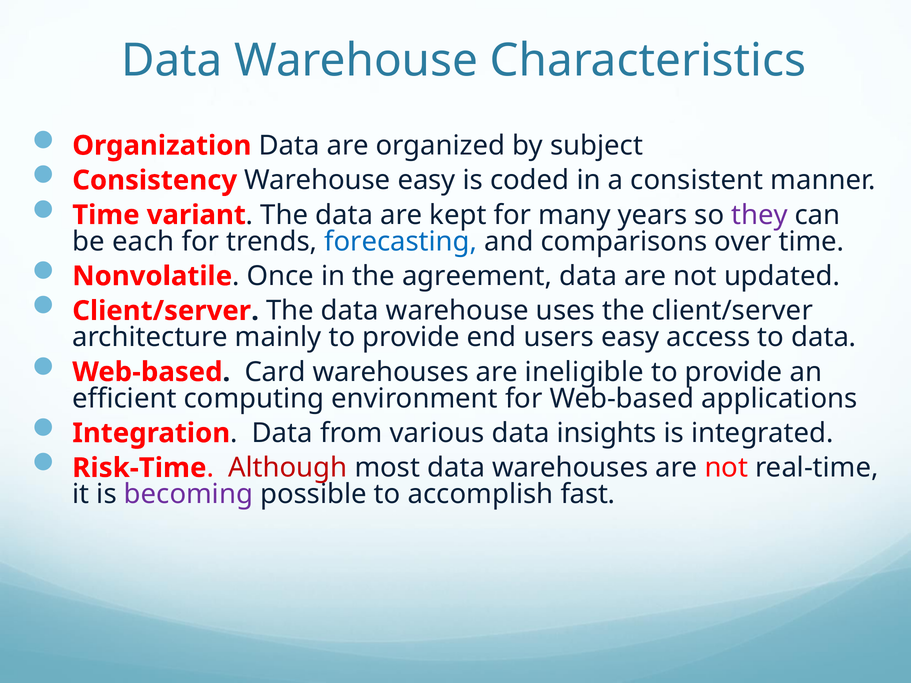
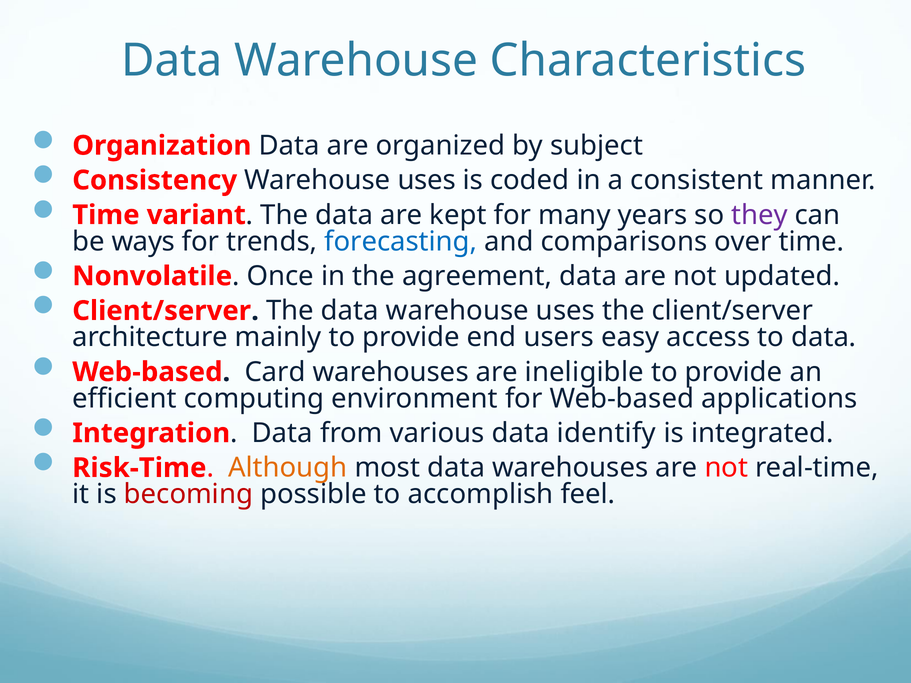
Consistency Warehouse easy: easy -> uses (427, 180)
each: each -> ways (143, 242)
insights: insights -> identify (606, 433)
Although colour: red -> orange (288, 468)
becoming colour: purple -> red (188, 494)
fast: fast -> feel (588, 494)
